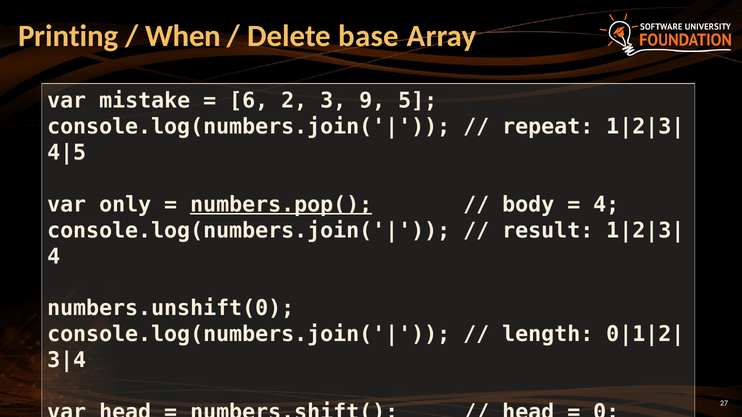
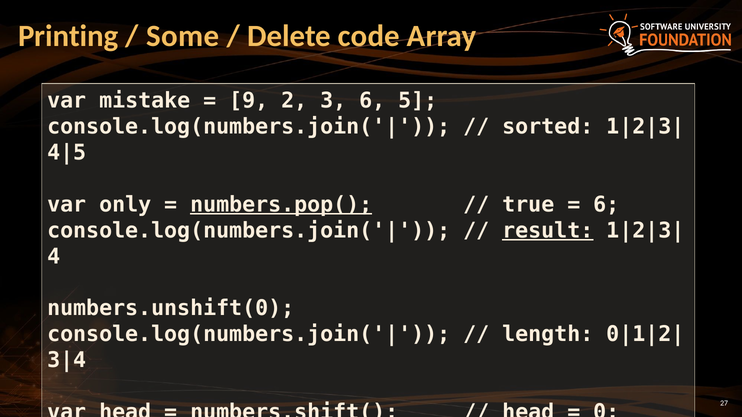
When: When -> Some (183, 36)
base: base -> code (369, 36)
6: 6 -> 9 (249, 101)
3 9: 9 -> 6 (372, 101)
repeat: repeat -> sorted (548, 127)
body: body -> true (528, 205)
4: 4 -> 6 (606, 205)
result underline: none -> present (548, 231)
